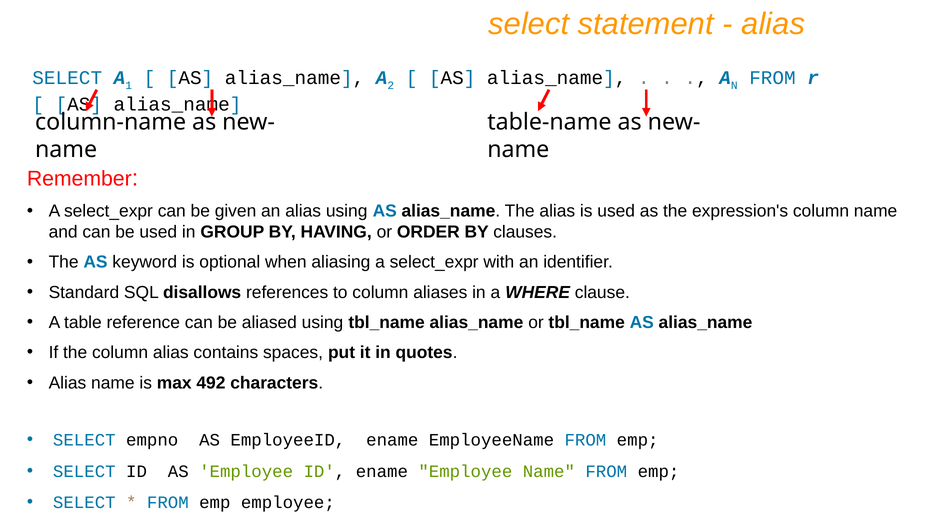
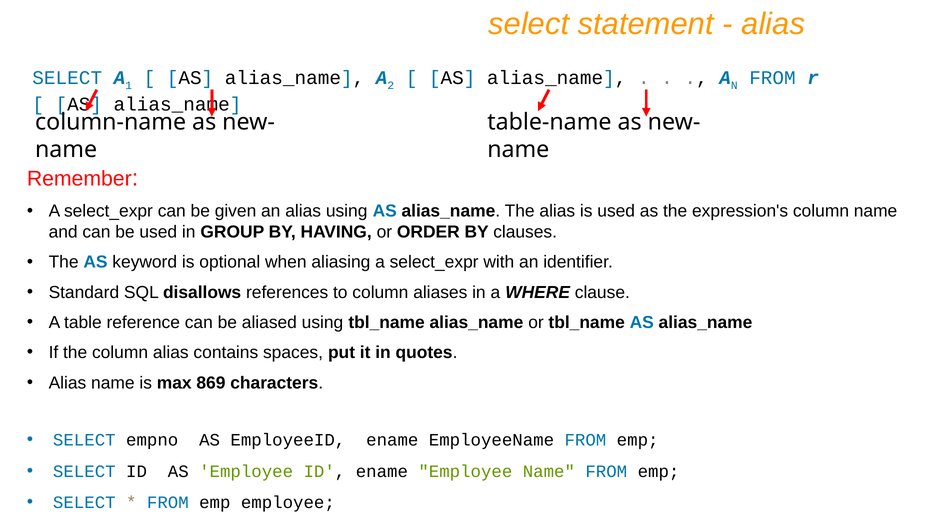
492: 492 -> 869 (211, 383)
